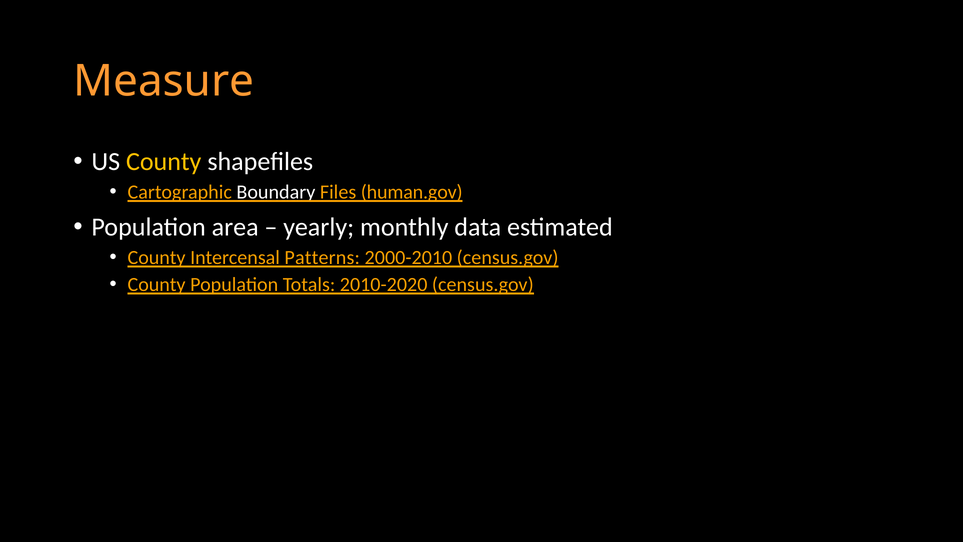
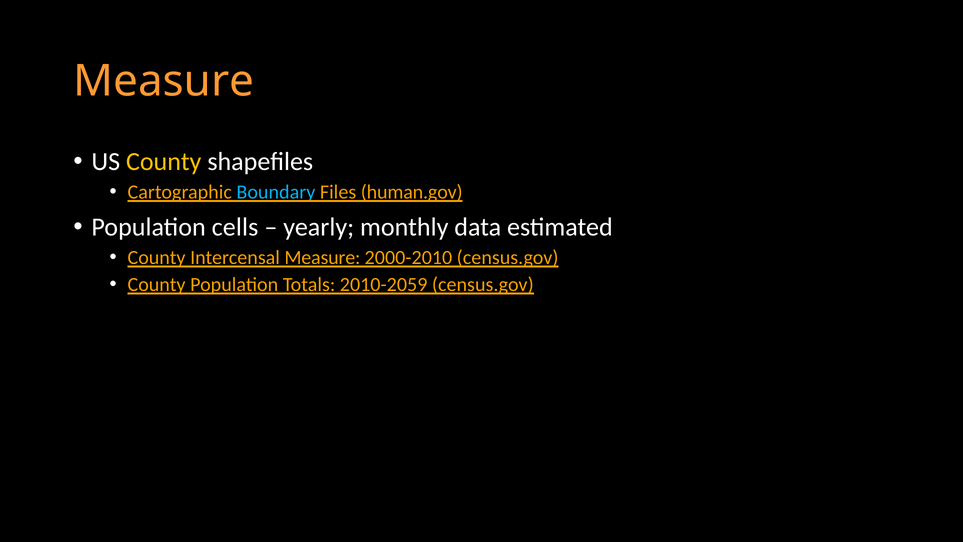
Boundary colour: white -> light blue (276, 192)
area: area -> cells (235, 227)
Intercensal Patterns: Patterns -> Measure (322, 258)
2010-2020: 2010-2020 -> 2010-2059 (384, 285)
